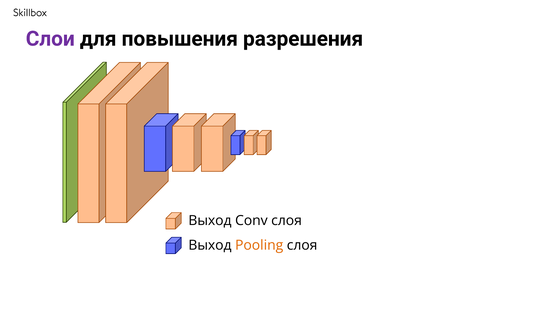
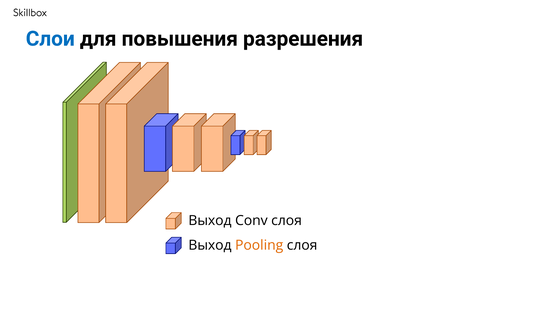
Слои colour: purple -> blue (50, 39)
